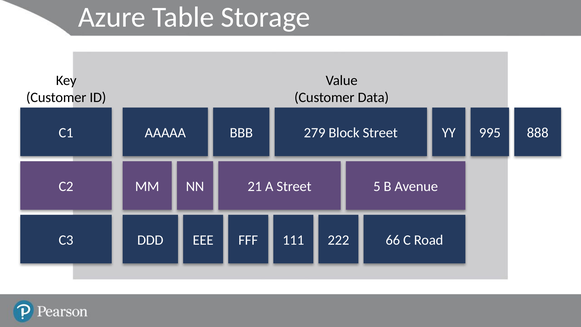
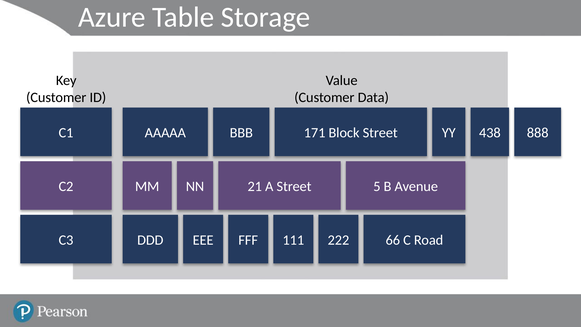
279: 279 -> 171 (315, 133)
995: 995 -> 438 (490, 133)
